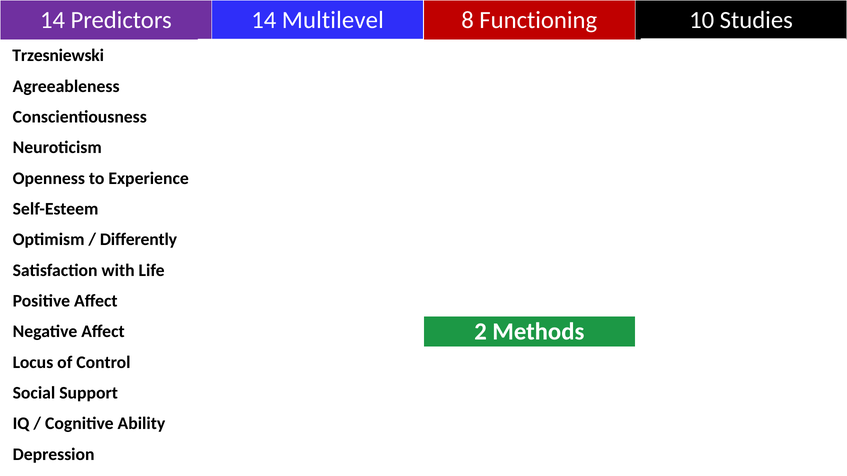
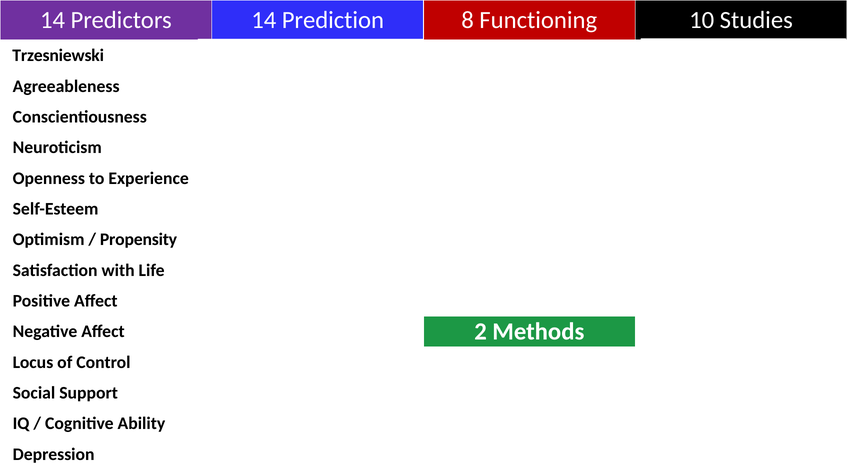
14 Multilevel: Multilevel -> Prediction (333, 20)
Differently: Differently -> Propensity (138, 240)
